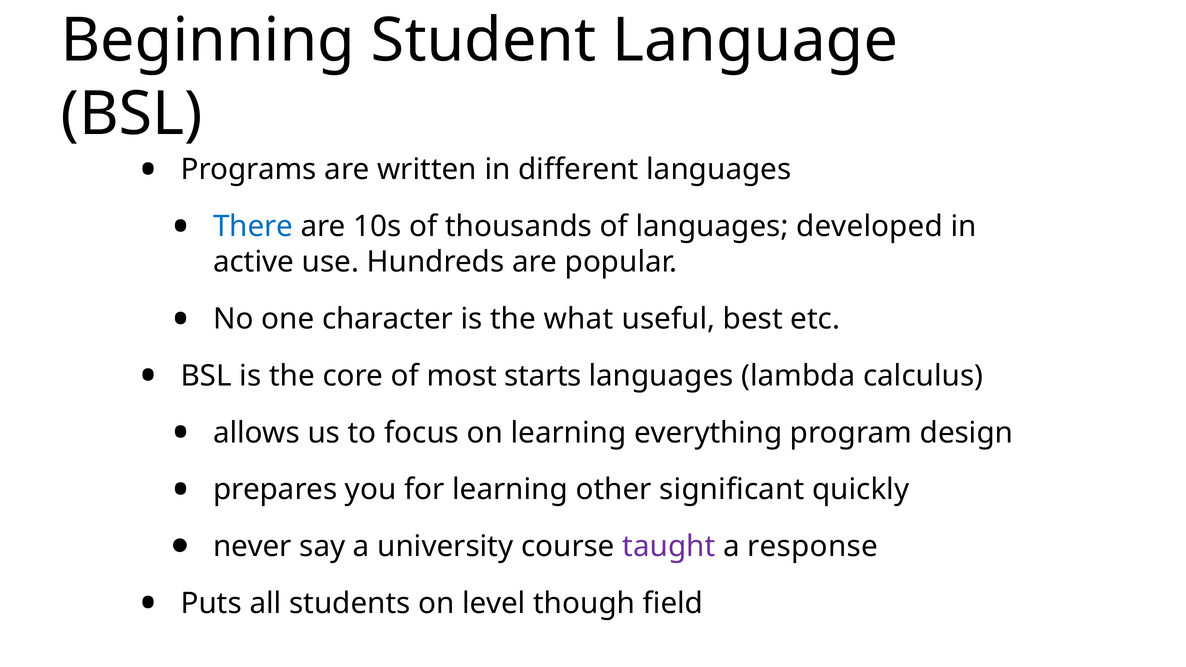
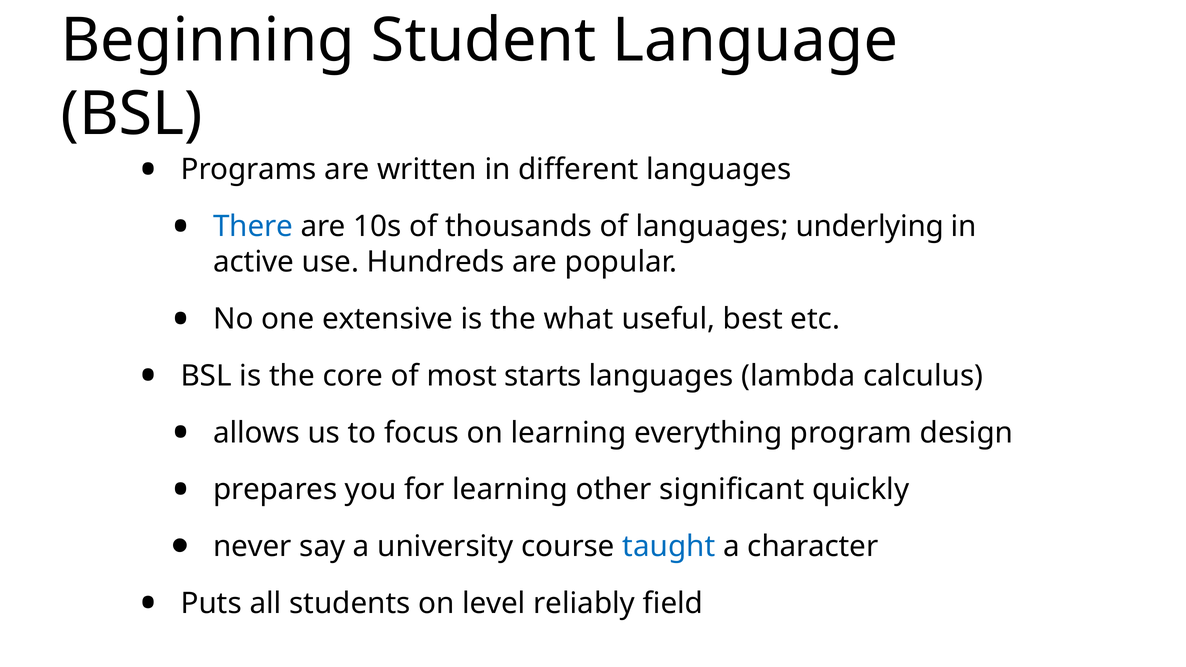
developed: developed -> underlying (870, 227)
character: character -> extensive (387, 319)
taught colour: purple -> blue (669, 547)
response: response -> character (813, 547)
though: though -> reliably (584, 603)
